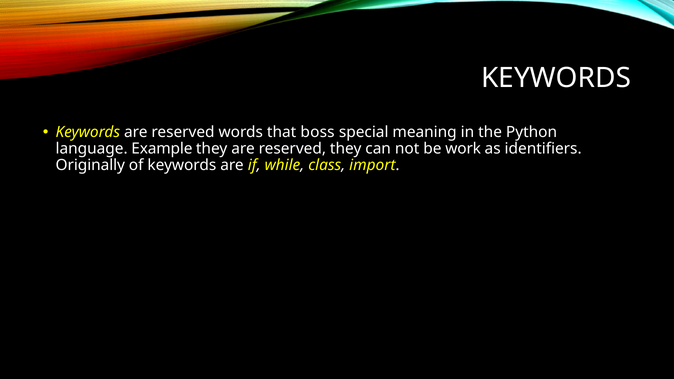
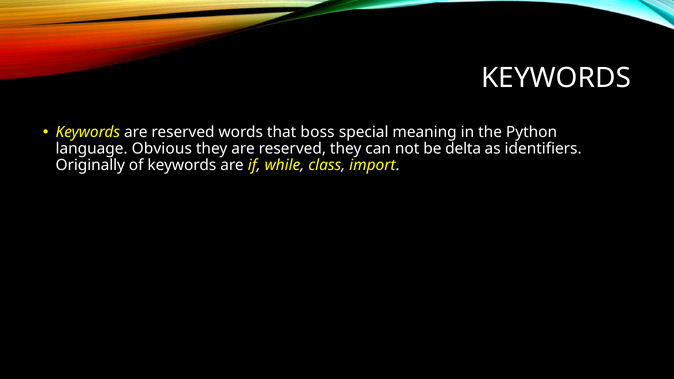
Example: Example -> Obvious (162, 149)
work: work -> delta (463, 149)
